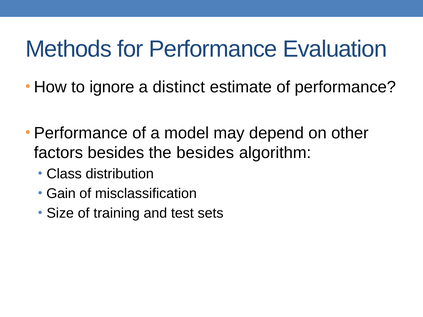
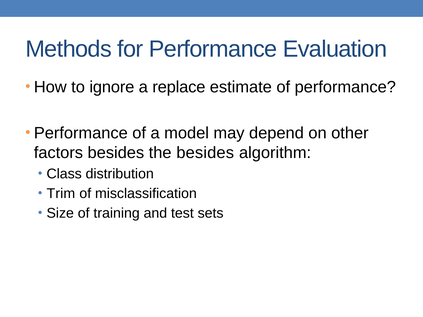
distinct: distinct -> replace (179, 87)
Gain: Gain -> Trim (61, 194)
